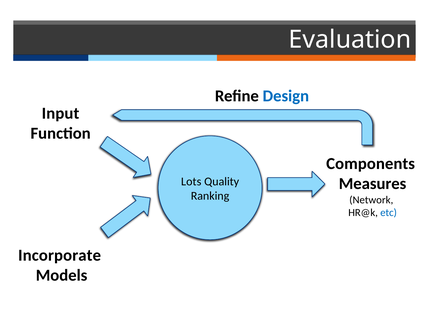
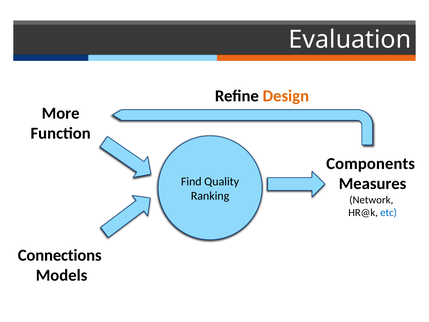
Design colour: blue -> orange (286, 96)
Input: Input -> More (61, 113)
Lots: Lots -> Find (191, 181)
Incorporate: Incorporate -> Connections (60, 255)
